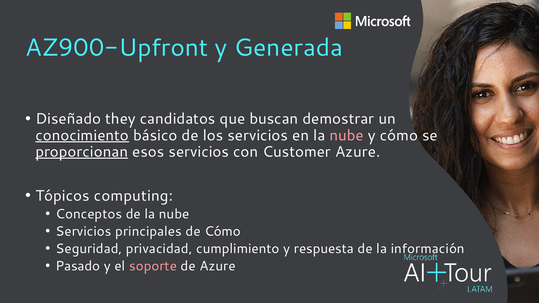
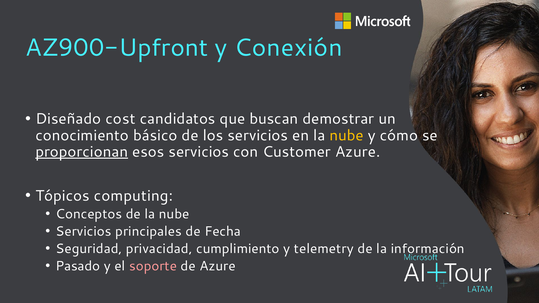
Generada: Generada -> Conexión (288, 48)
they: they -> cost (120, 119)
conocimiento underline: present -> none (82, 135)
nube colour: pink -> yellow (347, 135)
de Cómo: Cómo -> Fecha (223, 231)
respuesta: respuesta -> telemetry (324, 249)
